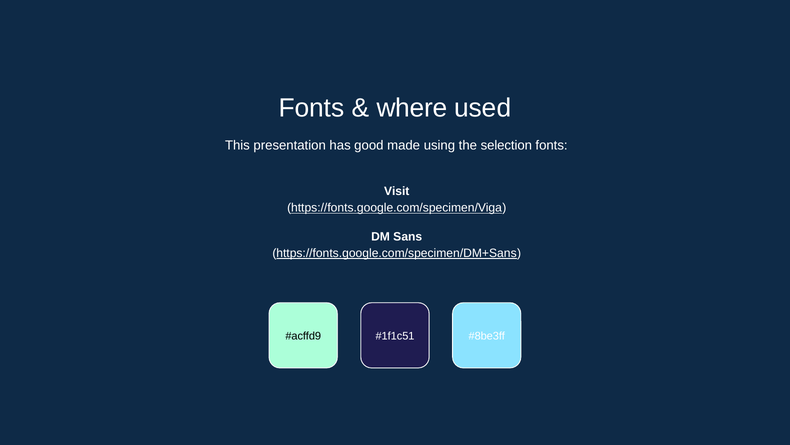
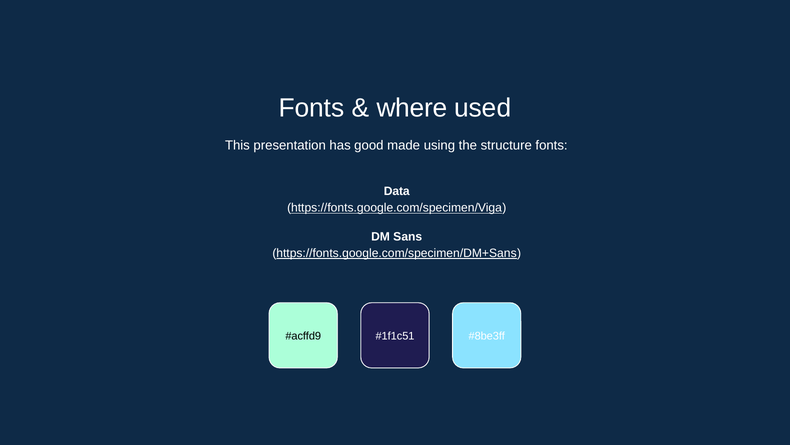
selection: selection -> structure (506, 145)
Visit: Visit -> Data (397, 191)
